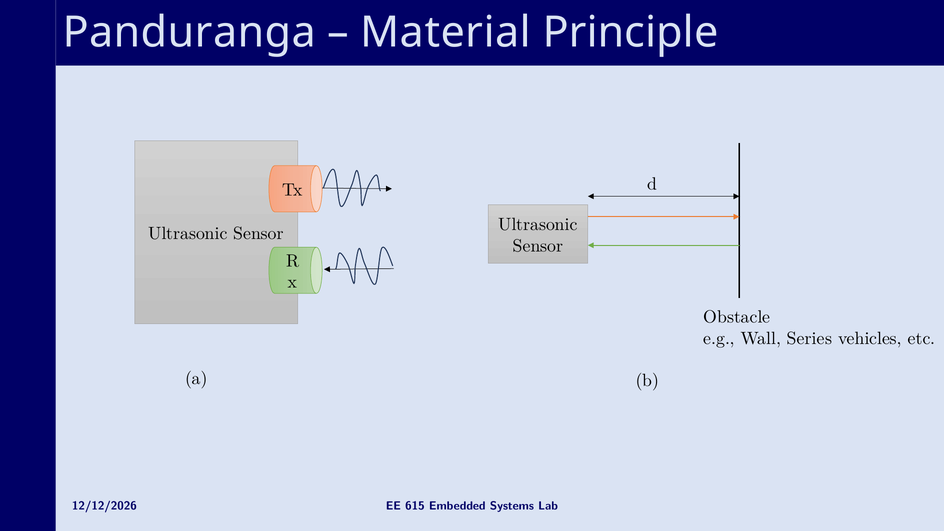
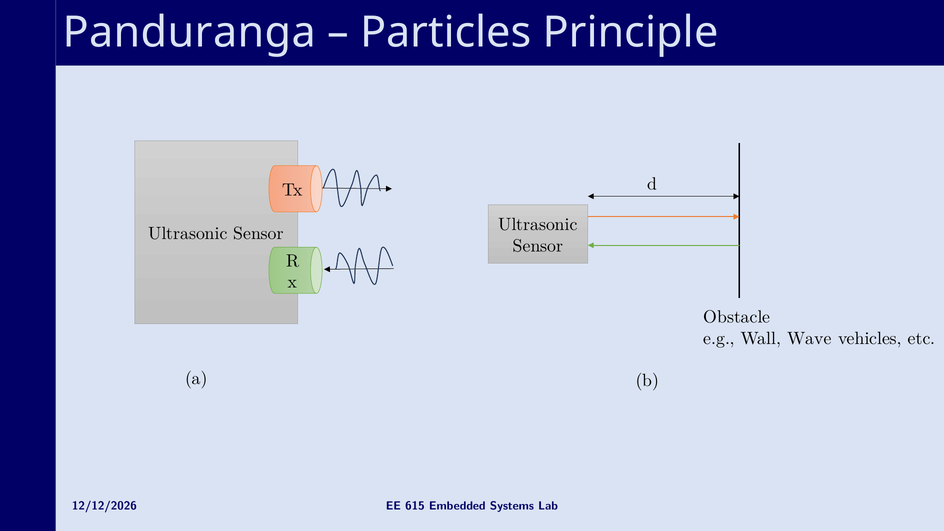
Material: Material -> Particles (446, 32)
Series: Series -> Wave (809, 338)
